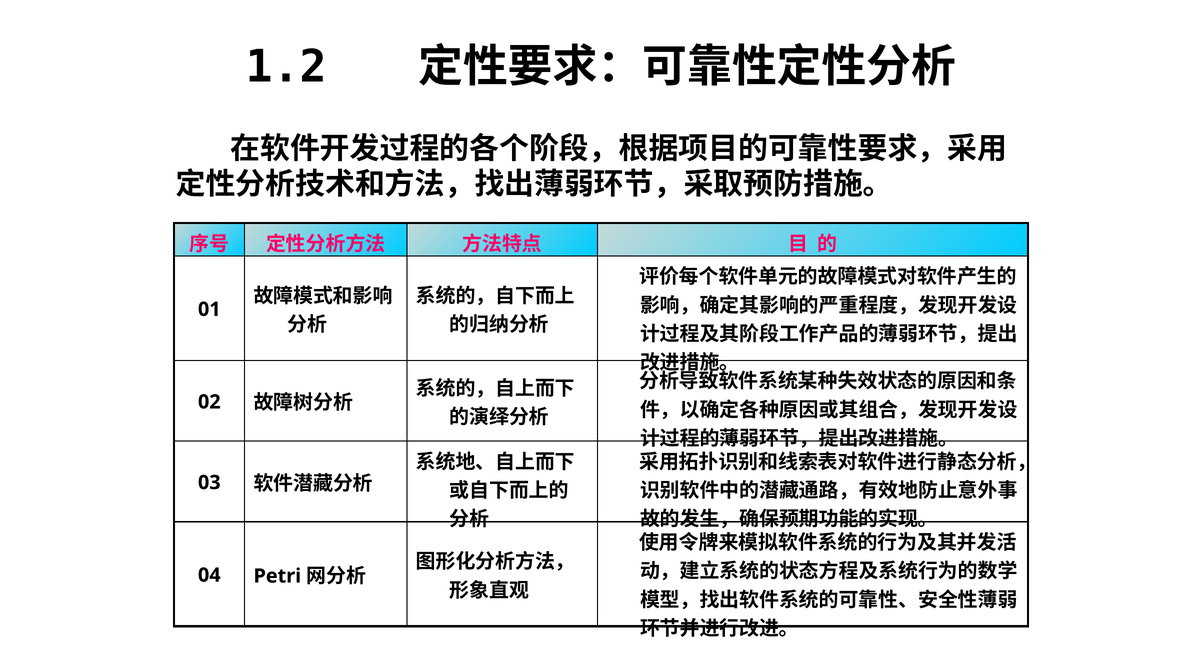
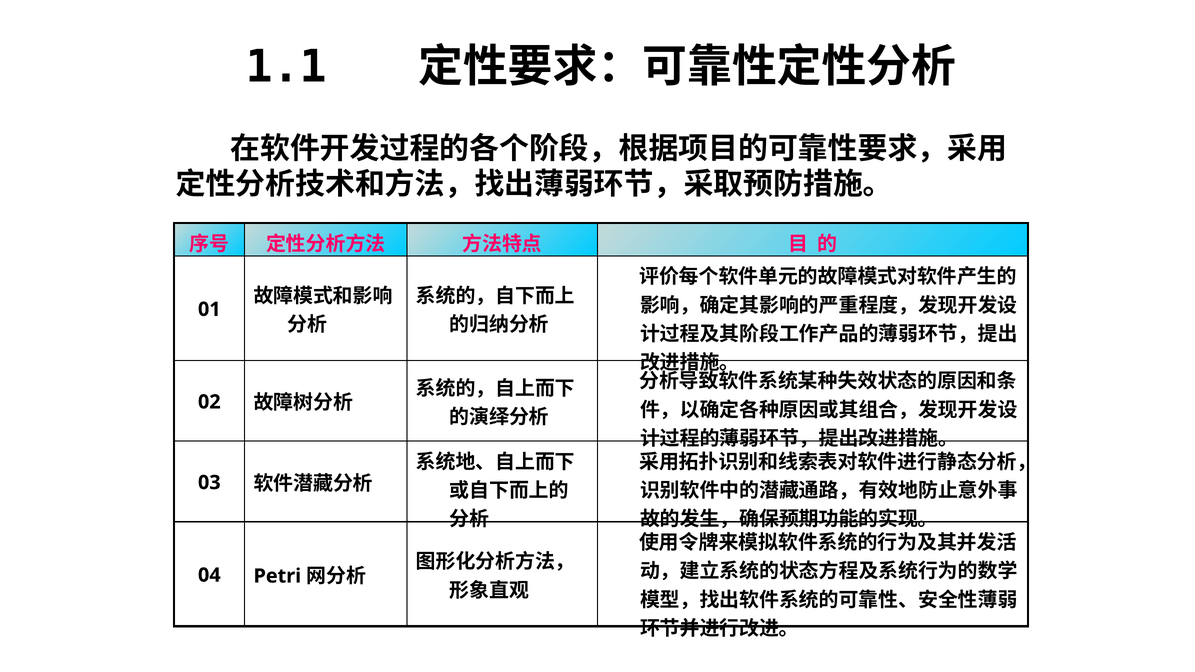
1.2: 1.2 -> 1.1 (286, 67)
